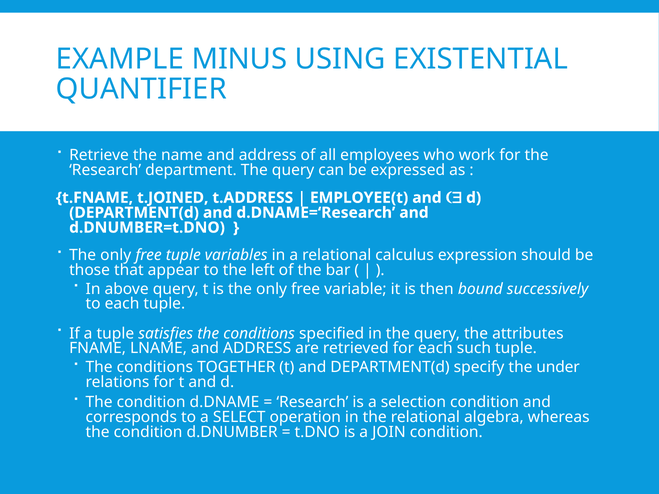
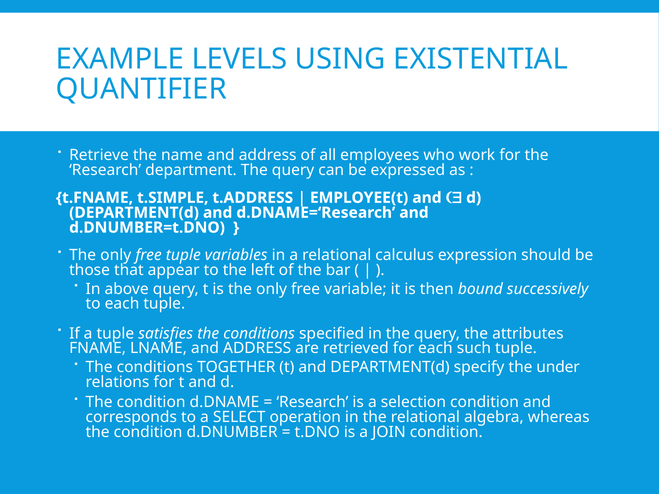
MINUS: MINUS -> LEVELS (240, 59)
t.JOINED: t.JOINED -> t.SIMPLE (173, 198)
